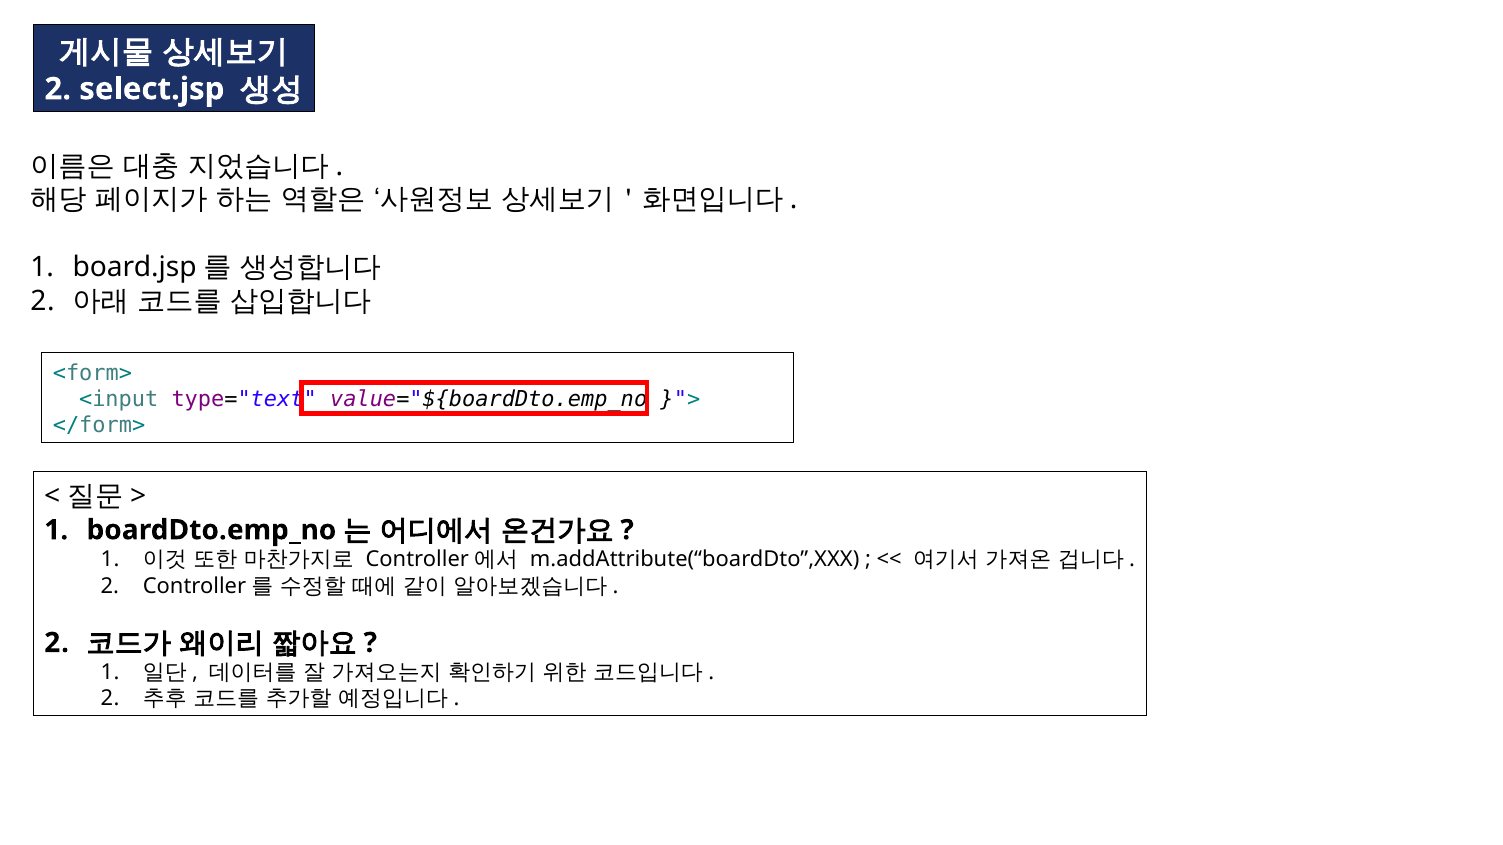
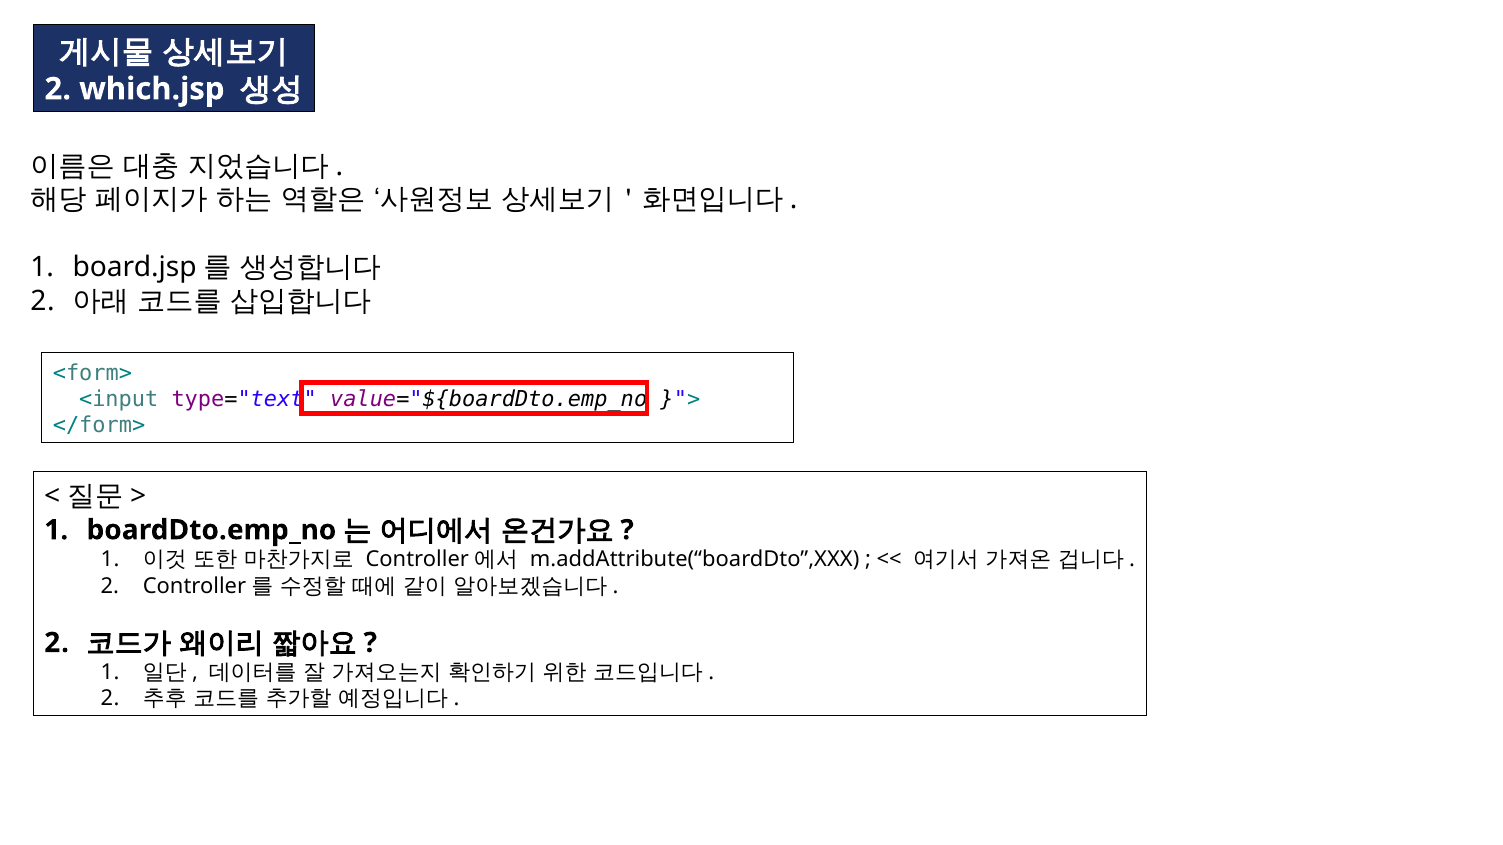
select.jsp: select.jsp -> which.jsp (152, 89)
